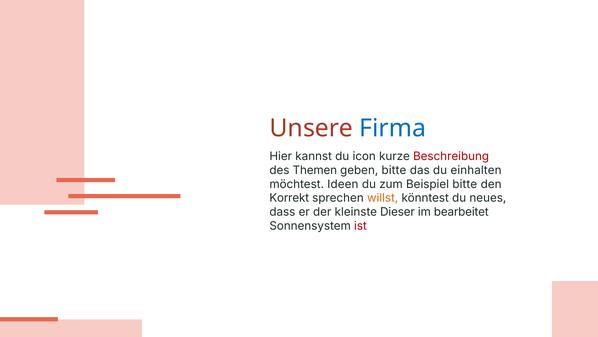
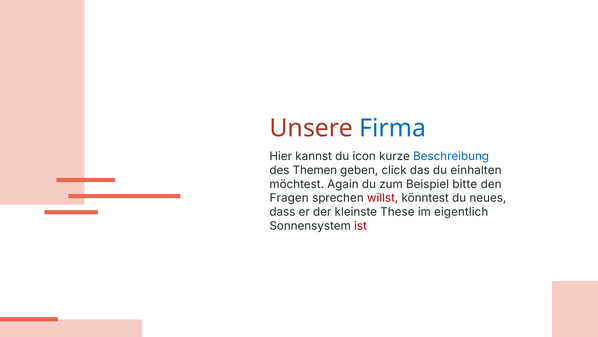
Beschreibung colour: red -> blue (451, 156)
geben bitte: bitte -> click (394, 170)
Ideen: Ideen -> Again (343, 184)
Korrekt: Korrekt -> Fragen (289, 198)
willst colour: orange -> red (383, 198)
Dieser: Dieser -> These (397, 212)
bearbeitet: bearbeitet -> eigentlich (461, 212)
